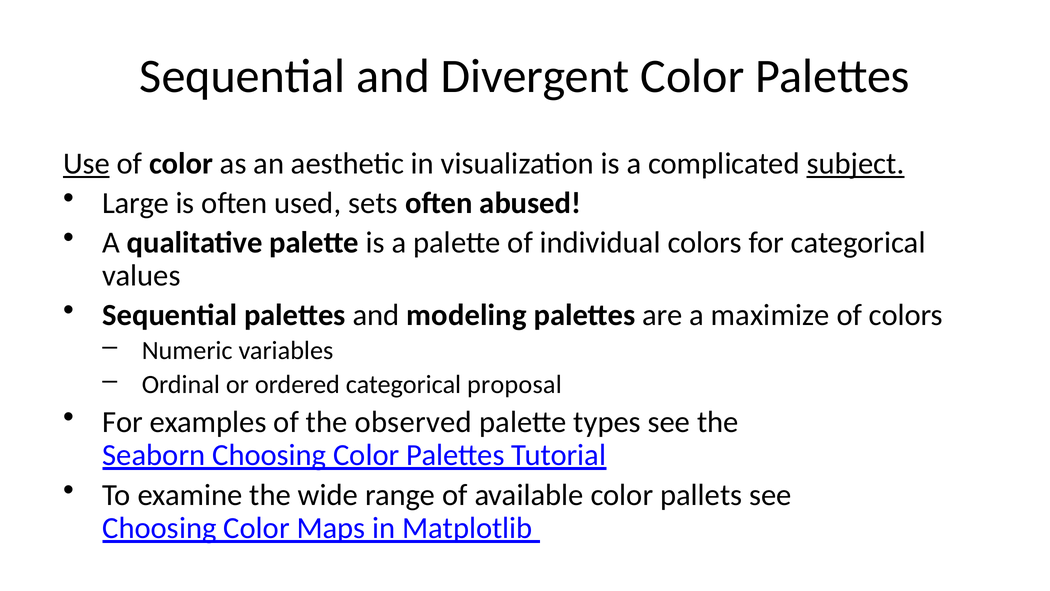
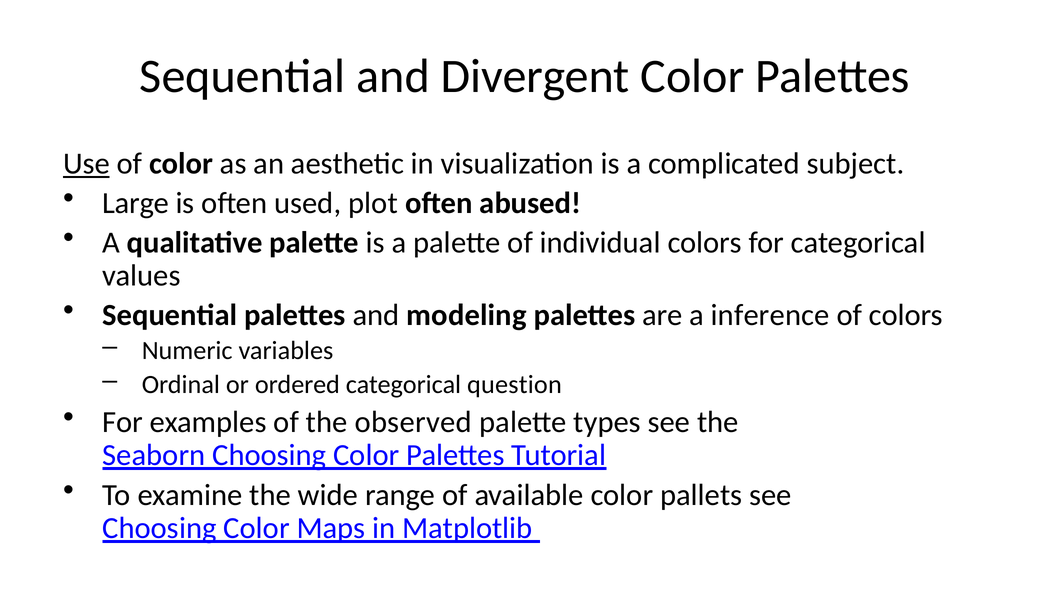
subject underline: present -> none (855, 164)
sets: sets -> plot (373, 203)
maximize: maximize -> inference (770, 315)
proposal: proposal -> question (514, 384)
